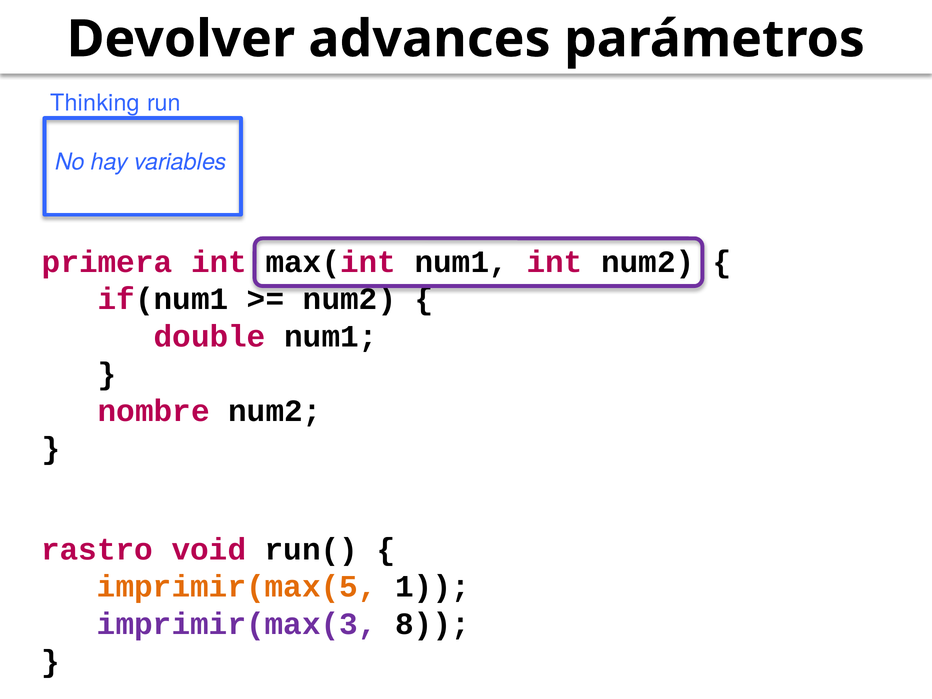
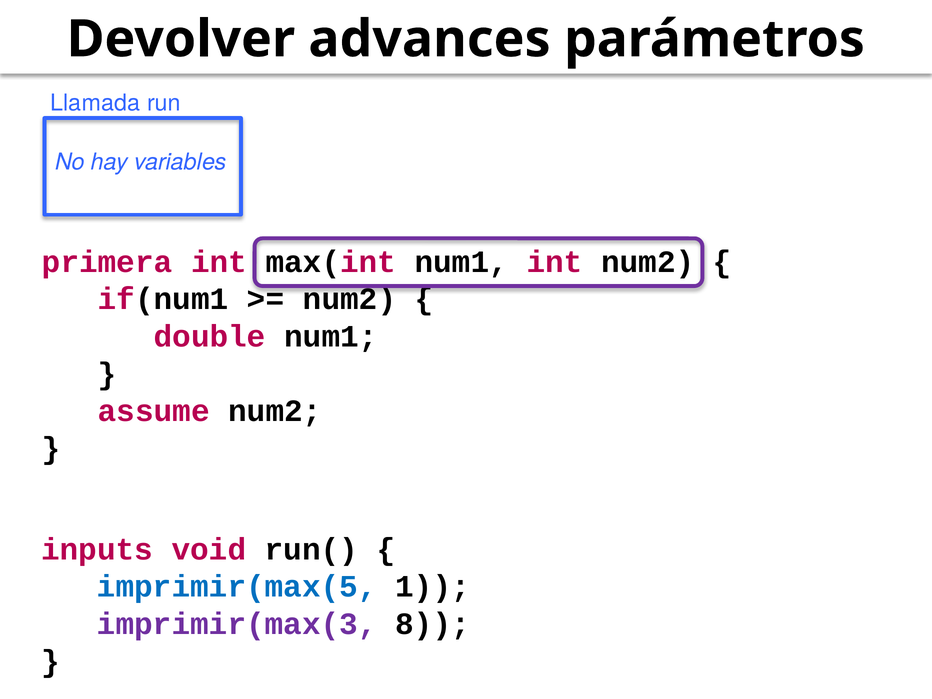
Thinking: Thinking -> Llamada (95, 103)
nombre: nombre -> assume (154, 411)
rastro: rastro -> inputs (97, 549)
imprimir(max(5 colour: orange -> blue (237, 587)
